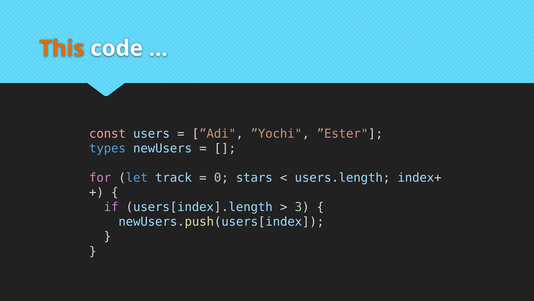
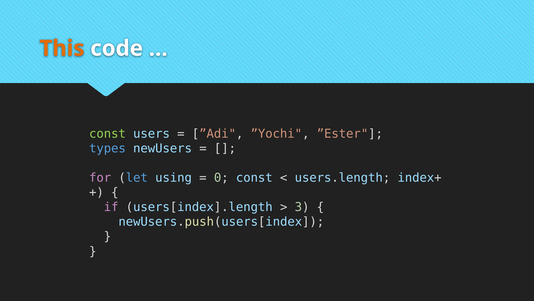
const colour: pink -> light green (107, 133)
track: track -> using (174, 177)
0 stars: stars -> const (254, 177)
